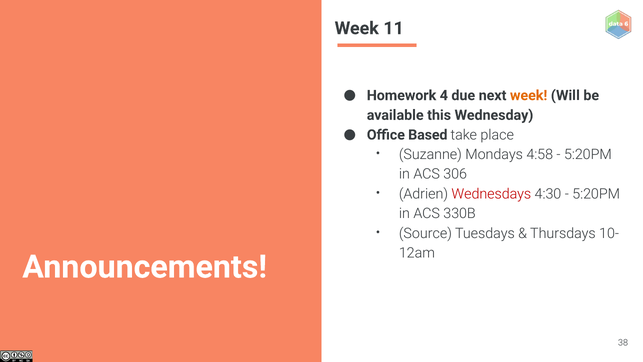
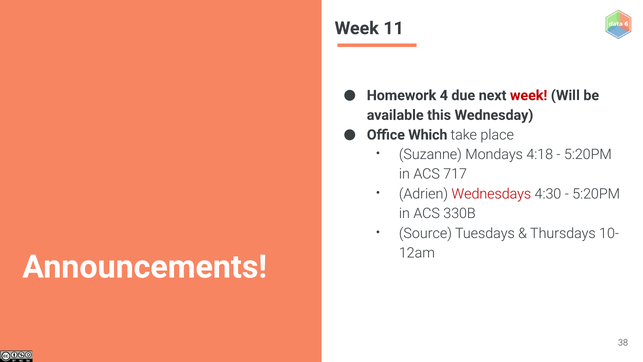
week colour: orange -> red (529, 95)
Based: Based -> Which (428, 135)
4:58: 4:58 -> 4:18 (540, 154)
306: 306 -> 717 (455, 174)
